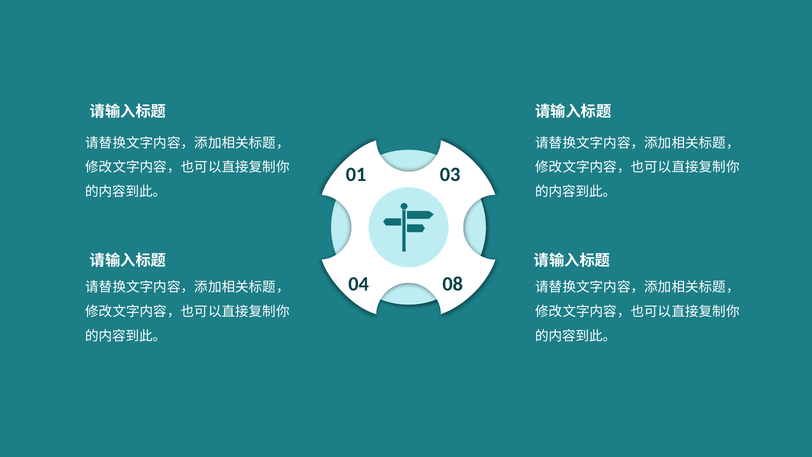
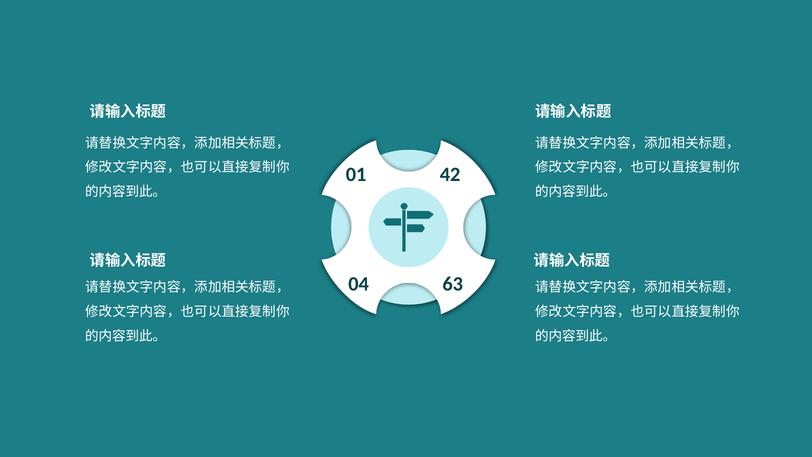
03: 03 -> 42 (450, 174)
08: 08 -> 63 (453, 284)
